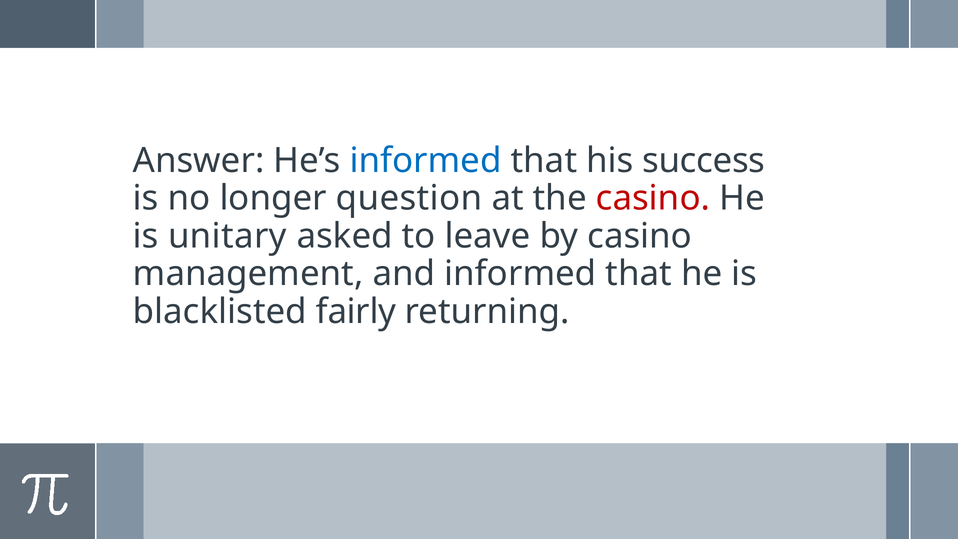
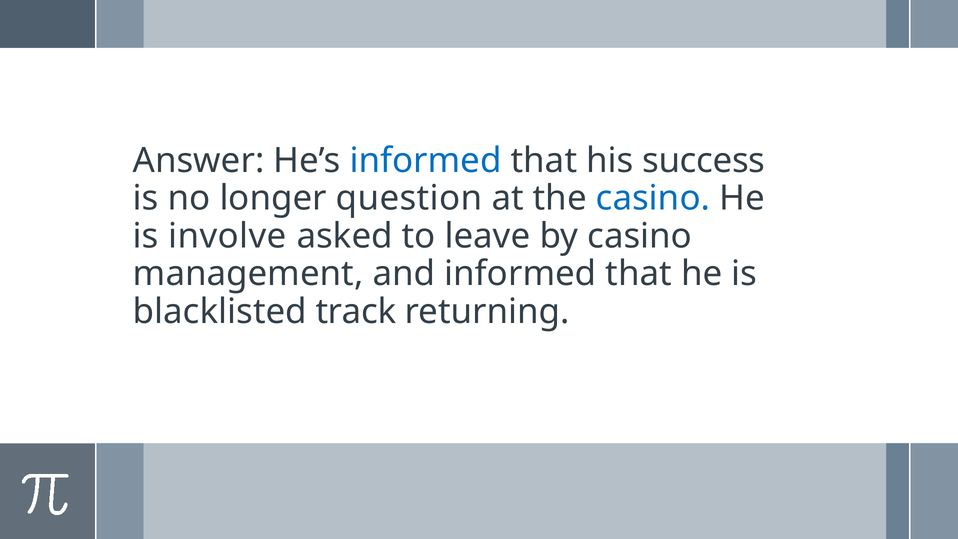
casino colour: red -> blue (653, 198)
unitary: unitary -> involve (227, 236)
fairly: fairly -> track (356, 312)
